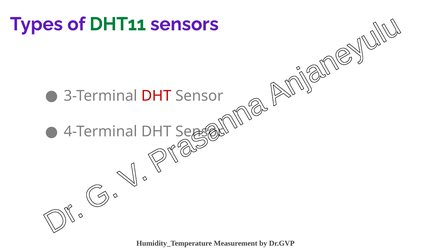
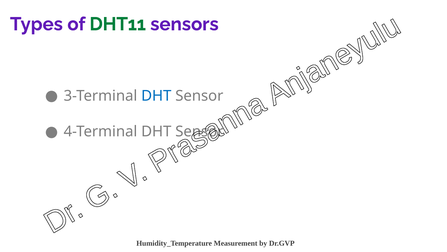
DHT colour: red -> blue (156, 96)
